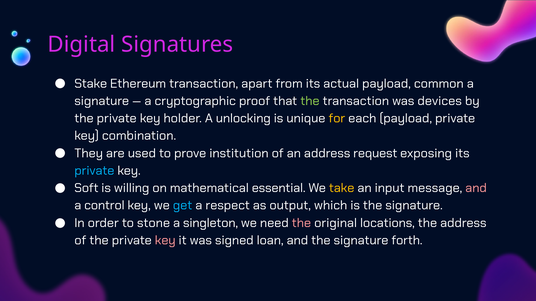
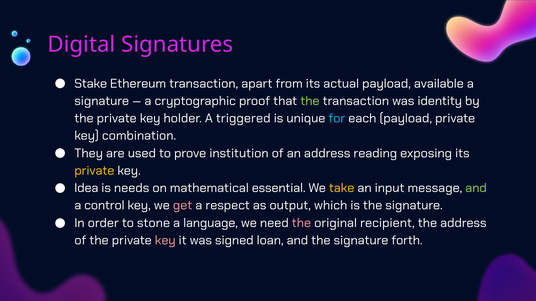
common: common -> available (439, 84)
devices: devices -> identity (440, 101)
unlocking: unlocking -> triggered (243, 119)
for colour: yellow -> light blue (337, 119)
request: request -> reading (375, 153)
private colour: light blue -> yellow (94, 171)
Soft: Soft -> Idea (86, 188)
willing: willing -> needs (132, 188)
and colour: pink -> light green (476, 188)
get colour: light blue -> pink (183, 206)
singleton: singleton -> language (211, 223)
locations: locations -> recipient (387, 223)
